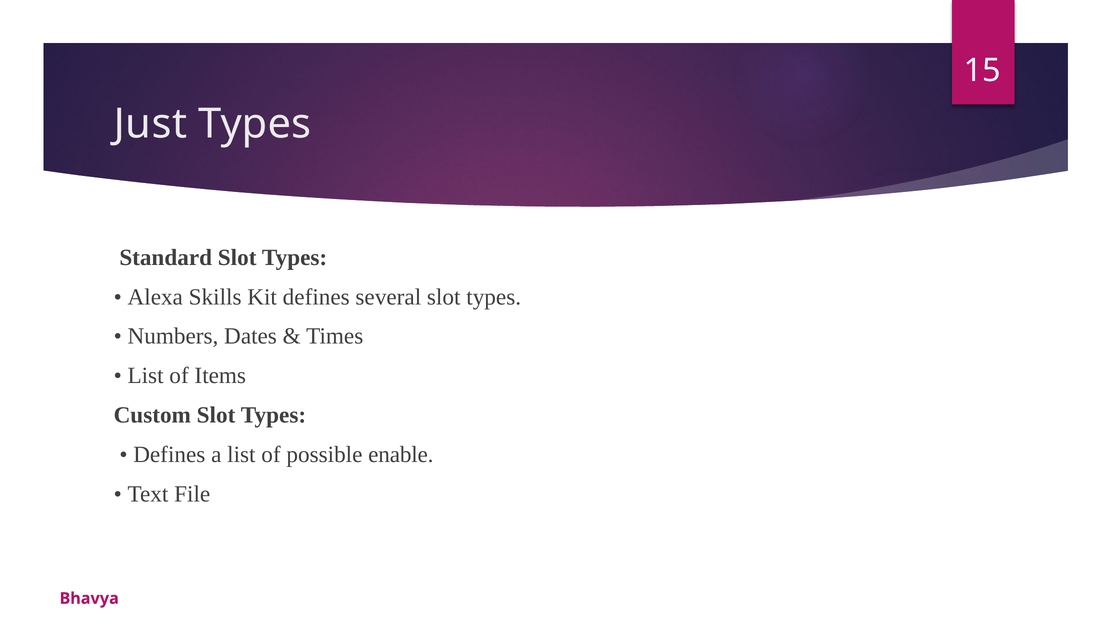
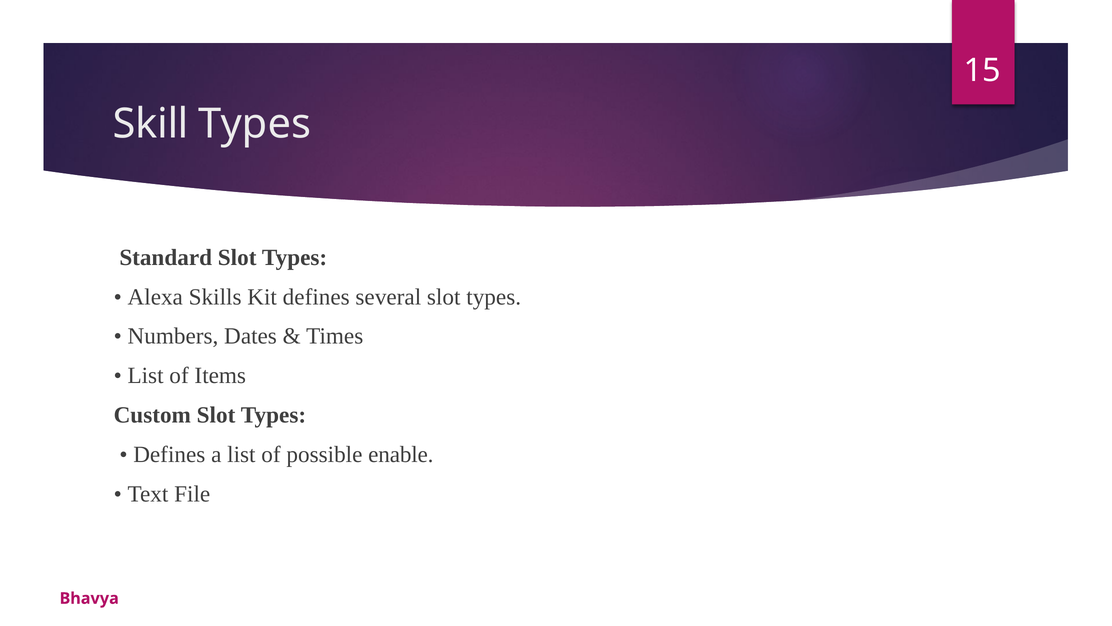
Just: Just -> Skill (151, 124)
